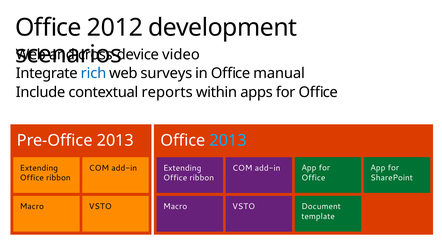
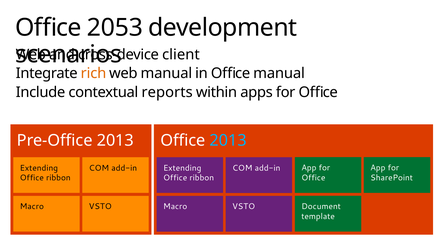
2012: 2012 -> 2053 (115, 28)
video: video -> client (181, 55)
rich colour: blue -> orange (93, 74)
web surveys: surveys -> manual (166, 74)
